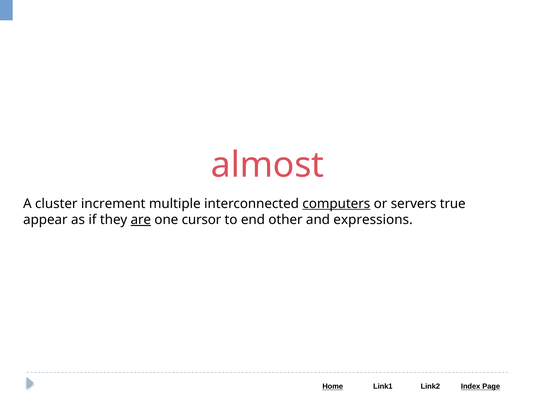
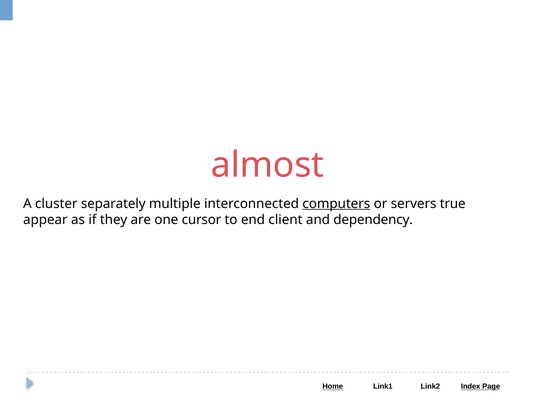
increment: increment -> separately (113, 203)
are underline: present -> none (141, 219)
other: other -> client (285, 219)
expressions: expressions -> dependency (373, 219)
